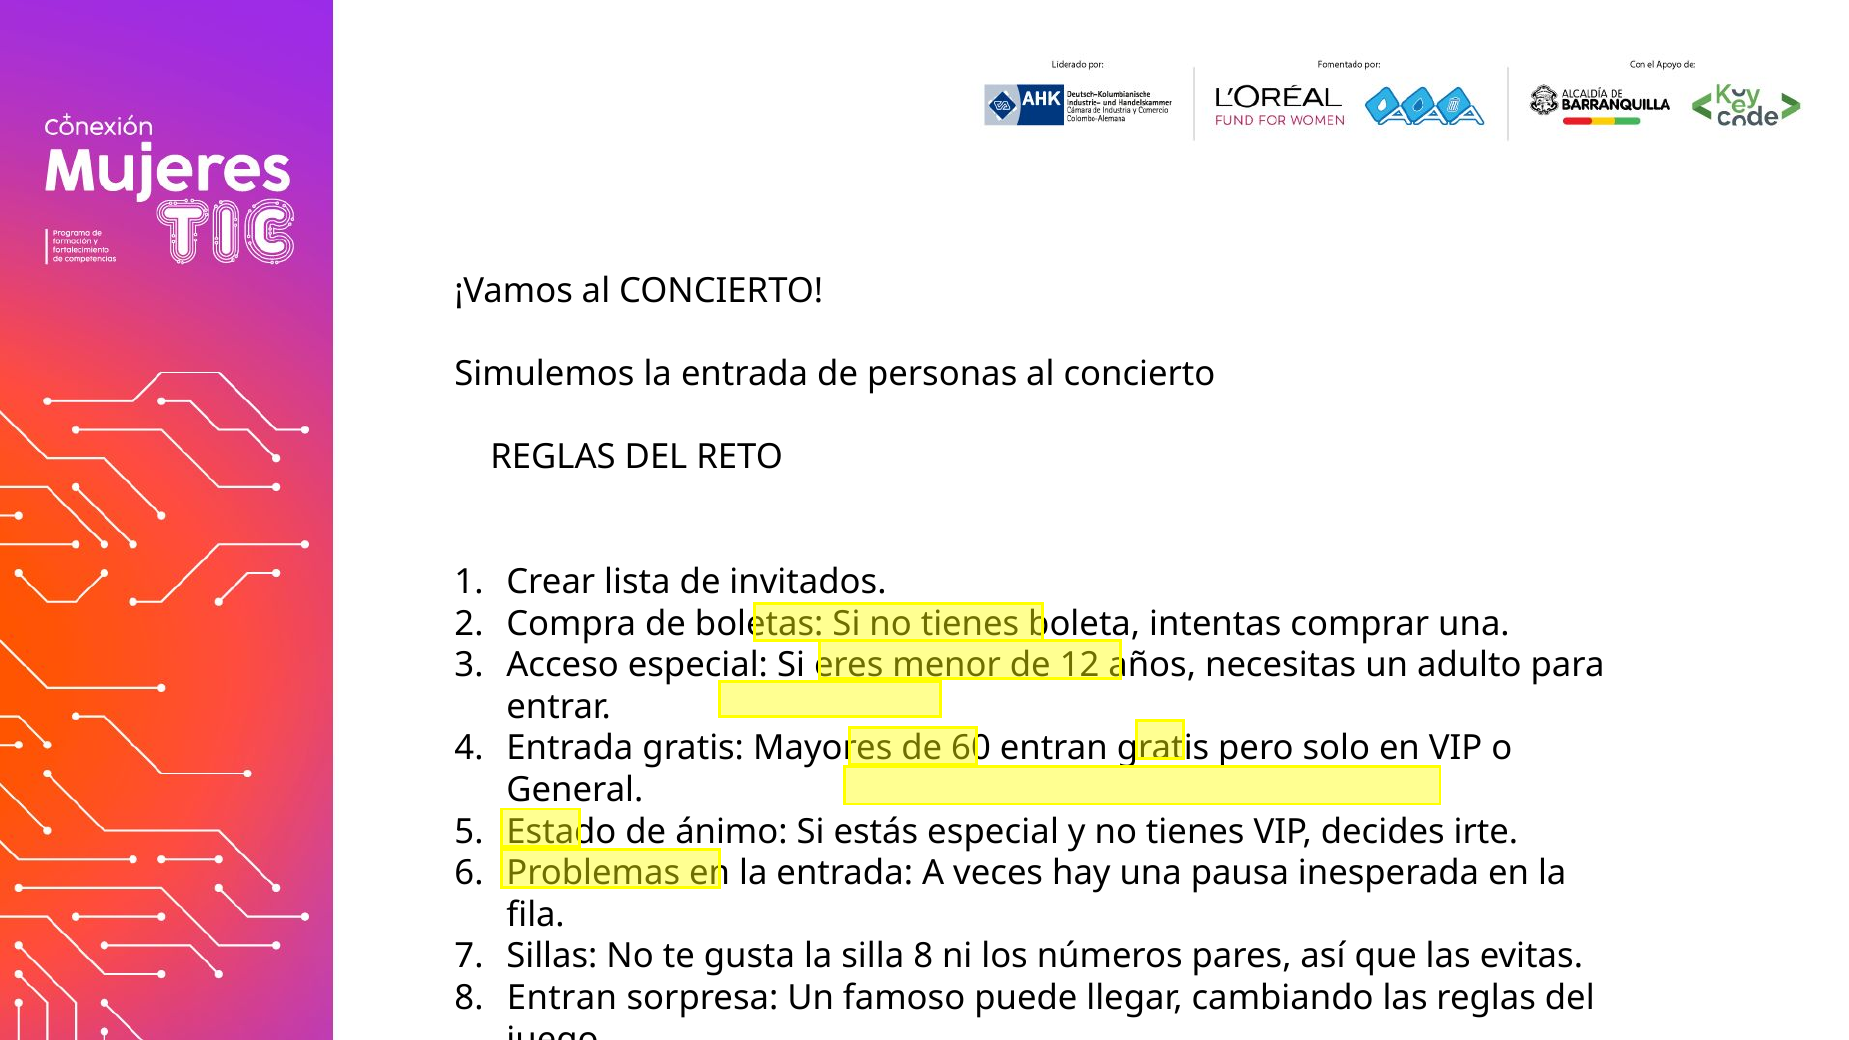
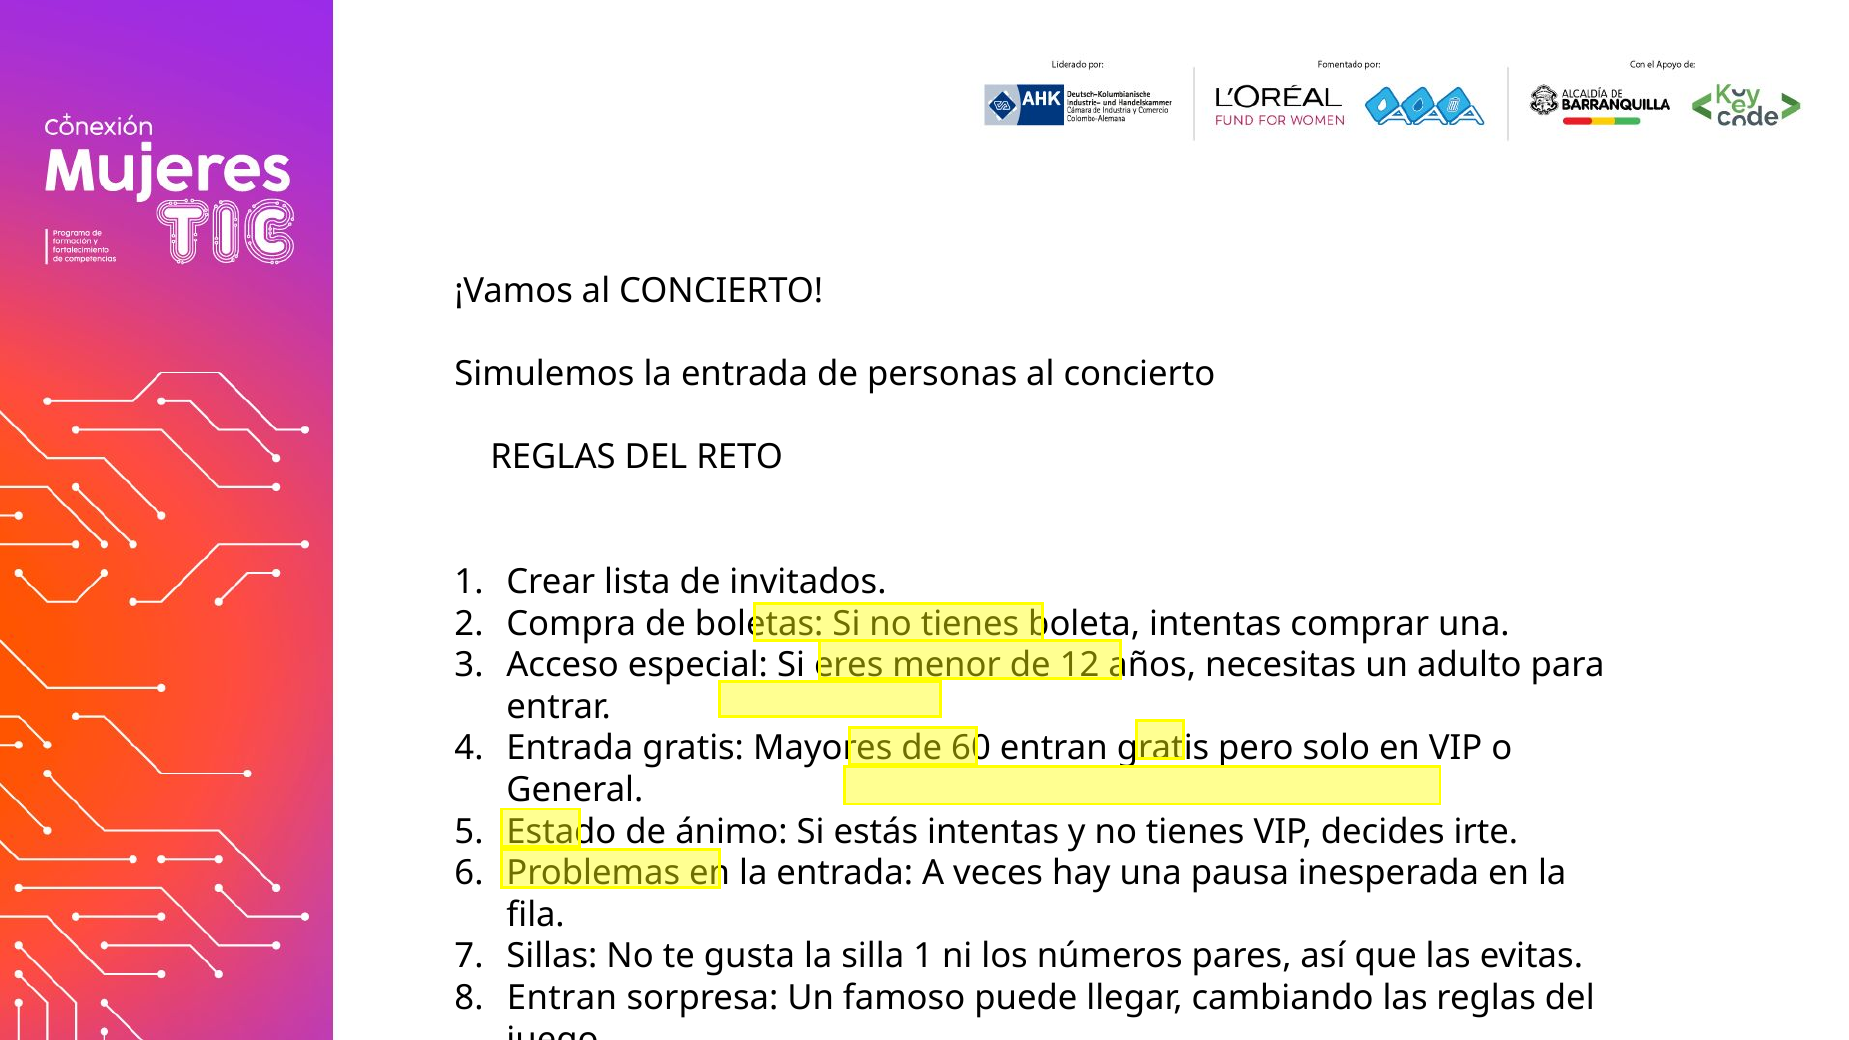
estás especial: especial -> intentas (993, 832)
silla 8: 8 -> 1 (923, 957)
